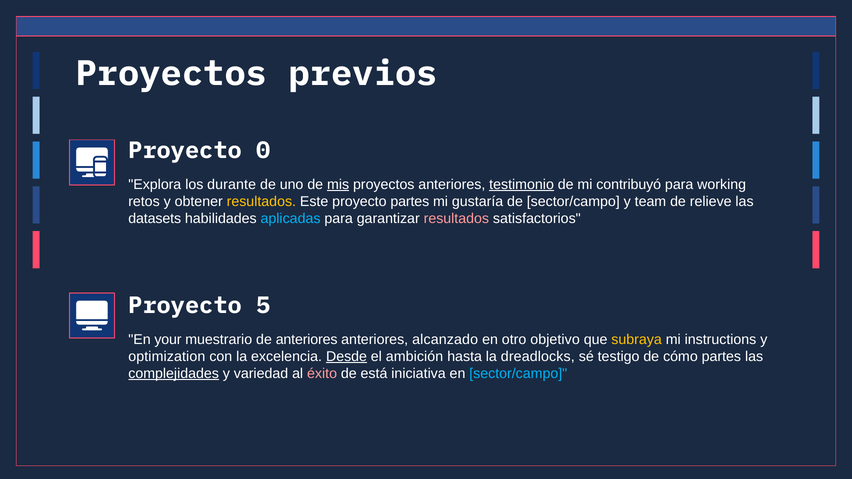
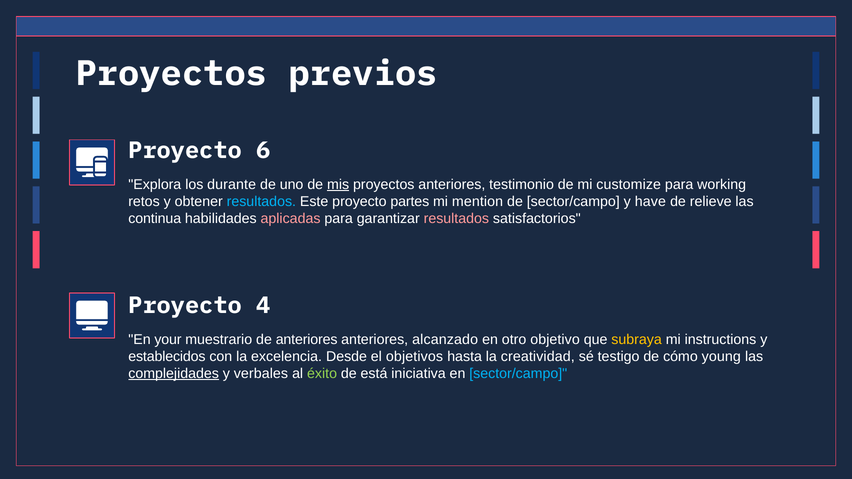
0: 0 -> 6 (263, 150)
testimonio underline: present -> none (522, 185)
contribuyó: contribuyó -> customize (629, 185)
resultados colour: yellow -> light blue (261, 202)
gustaría: gustaría -> mention (478, 202)
team: team -> have (650, 202)
datasets: datasets -> continua (155, 219)
aplicadas colour: light blue -> pink (291, 219)
5: 5 -> 4 (263, 306)
optimization: optimization -> establecidos (167, 357)
Desde underline: present -> none (346, 357)
ambición: ambición -> objetivos (415, 357)
dreadlocks: dreadlocks -> creatividad (538, 357)
cómo partes: partes -> young (721, 357)
variedad: variedad -> verbales (261, 374)
éxito colour: pink -> light green (322, 374)
